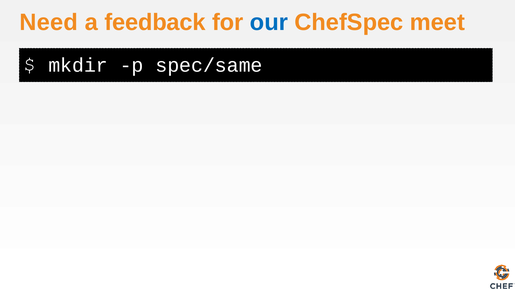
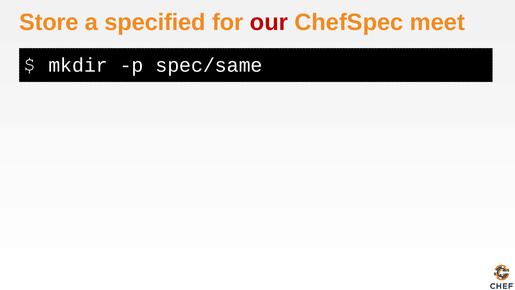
Need: Need -> Store (49, 22)
feedback: feedback -> specified (155, 22)
our colour: blue -> red (269, 22)
